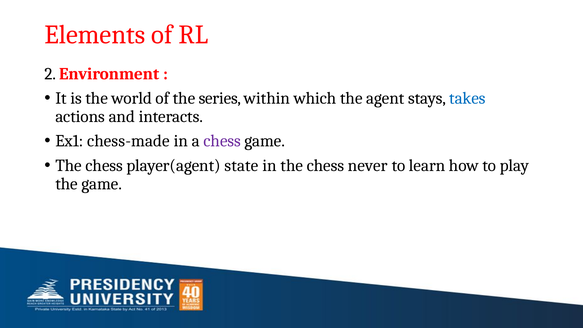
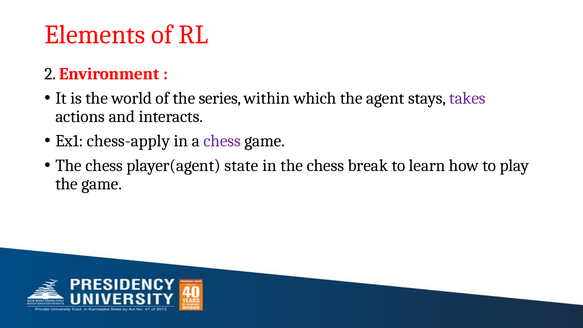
takes colour: blue -> purple (467, 98)
chess-made: chess-made -> chess-apply (128, 141)
never: never -> break (368, 165)
